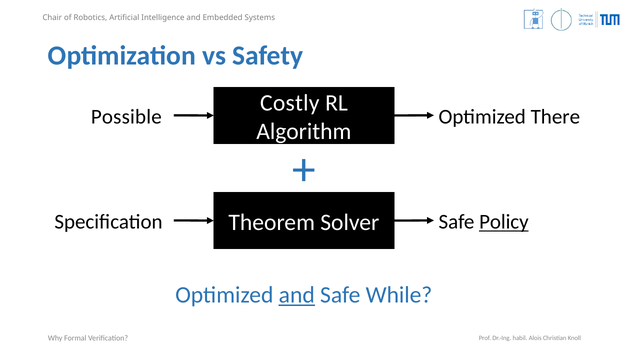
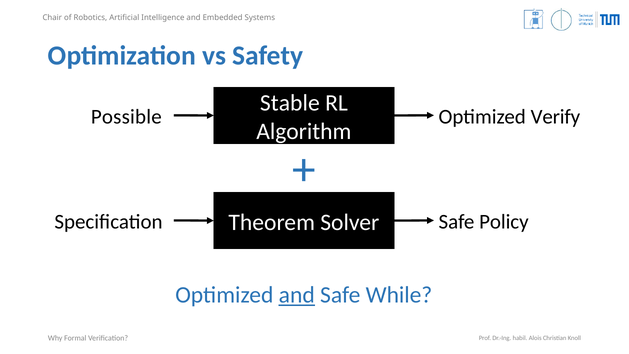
Costly: Costly -> Stable (290, 103)
There: There -> Verify (555, 117)
Policy underline: present -> none (504, 222)
